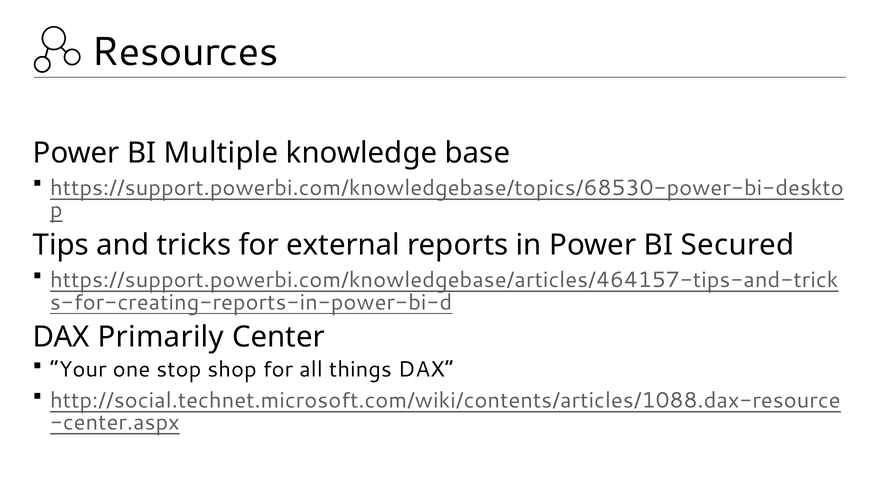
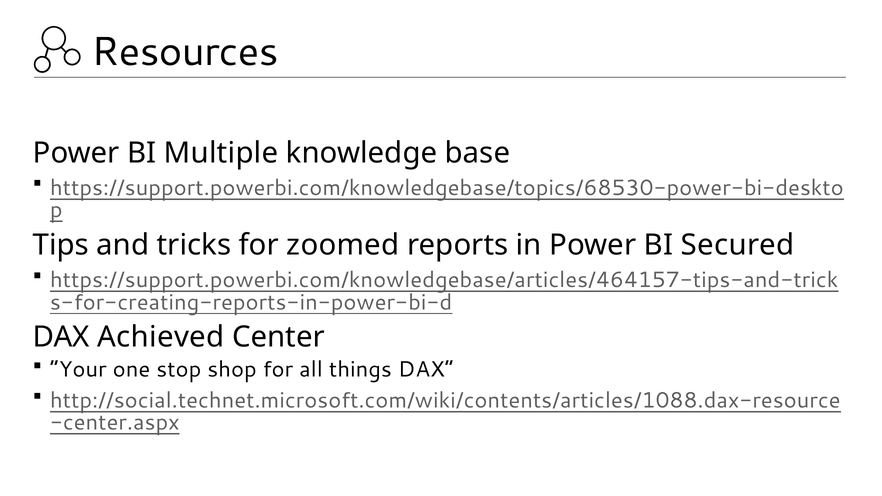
external: external -> zoomed (343, 245)
Primarily: Primarily -> Achieved (161, 337)
